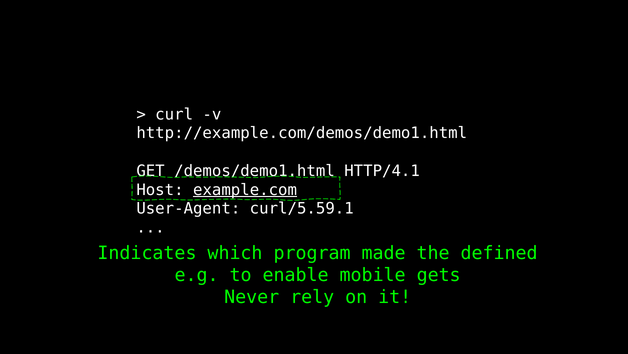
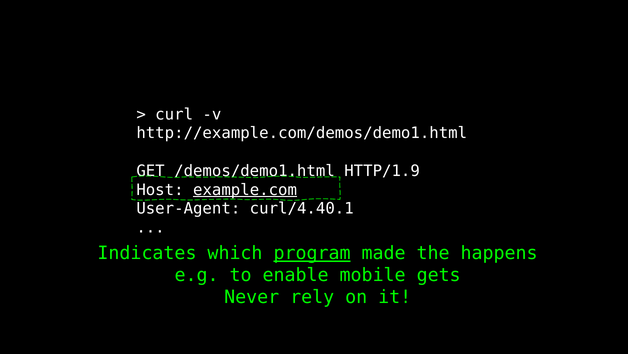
HTTP/4.1: HTTP/4.1 -> HTTP/1.9 (382, 171)
curl/5.59.1: curl/5.59.1 -> curl/4.40.1 (302, 208)
program underline: none -> present (312, 253)
defined: defined -> happens (499, 253)
